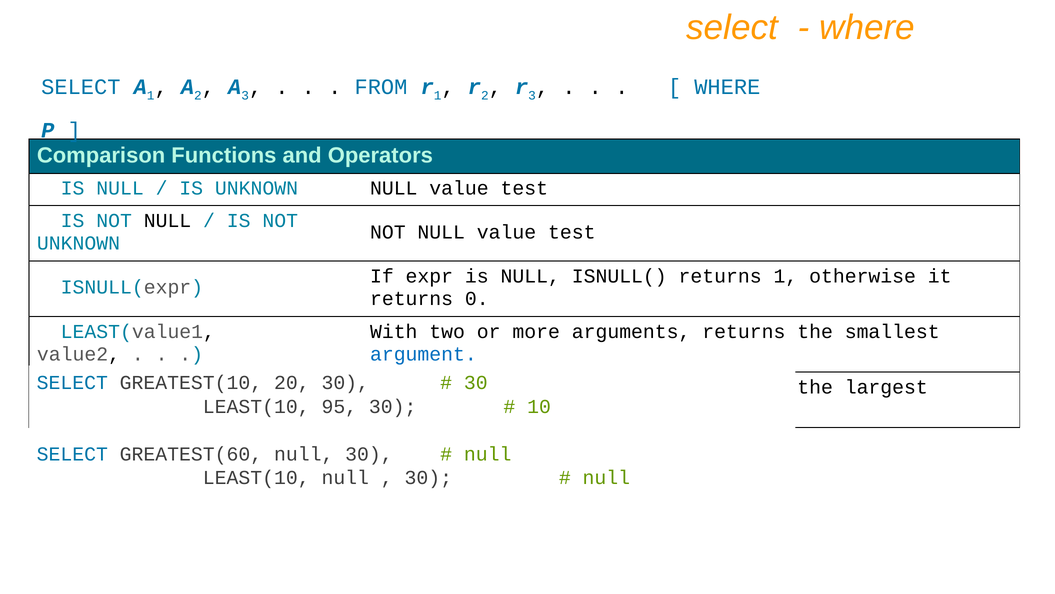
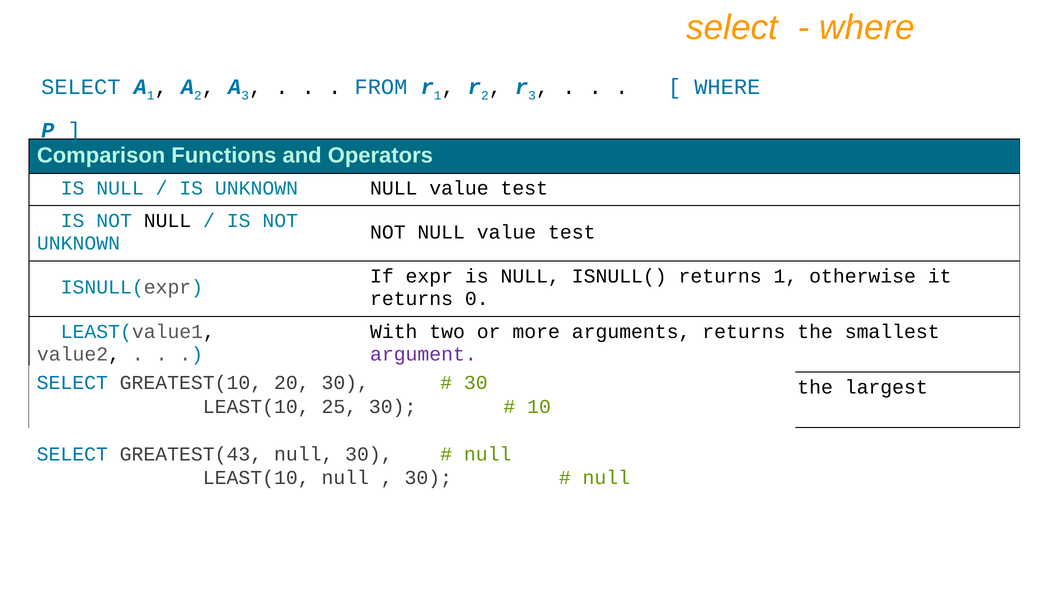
argument colour: blue -> purple (423, 354)
95: 95 -> 25 (339, 406)
GREATEST(60: GREATEST(60 -> GREATEST(43 (191, 454)
